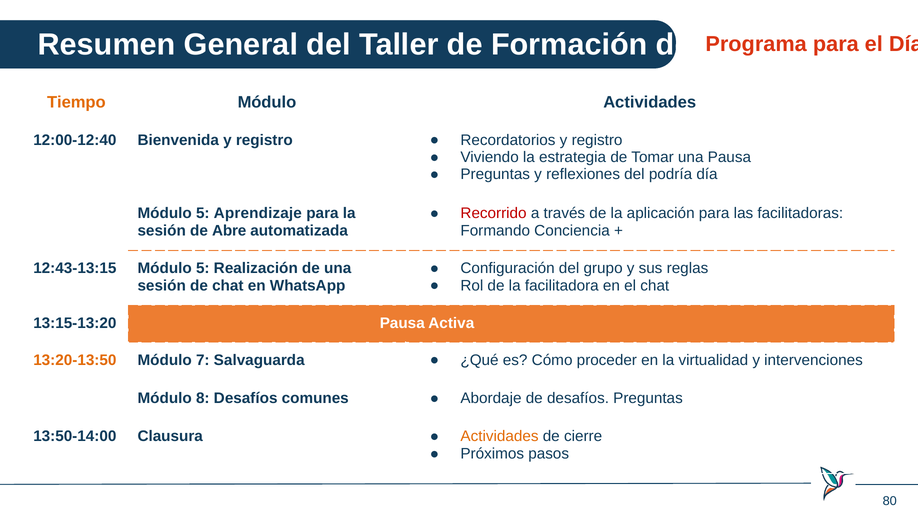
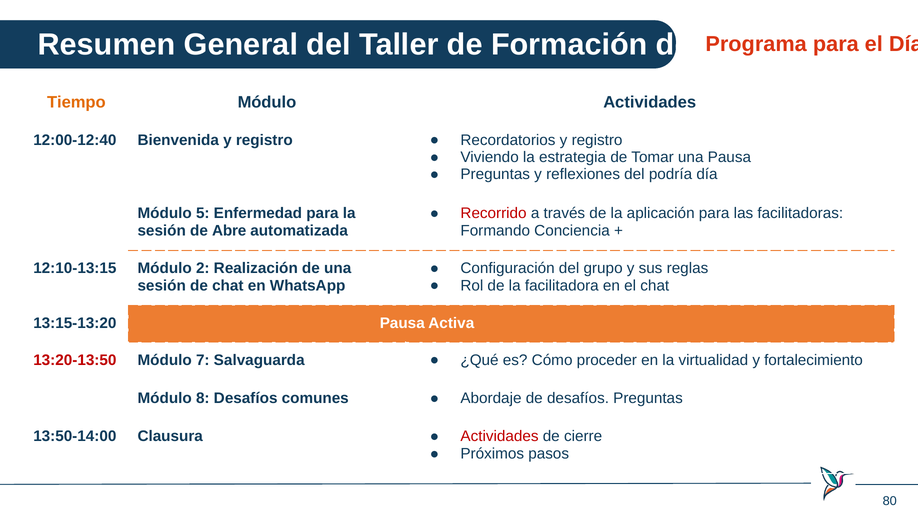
Aprendizaje: Aprendizaje -> Enfermedad (258, 214)
12:43-13:15: 12:43-13:15 -> 12:10-13:15 (75, 269)
5: 5 -> 2 (203, 269)
13:20-13:50 colour: orange -> red (75, 360)
intervenciones: intervenciones -> fortalecimiento (814, 360)
Actividades colour: orange -> red (500, 437)
